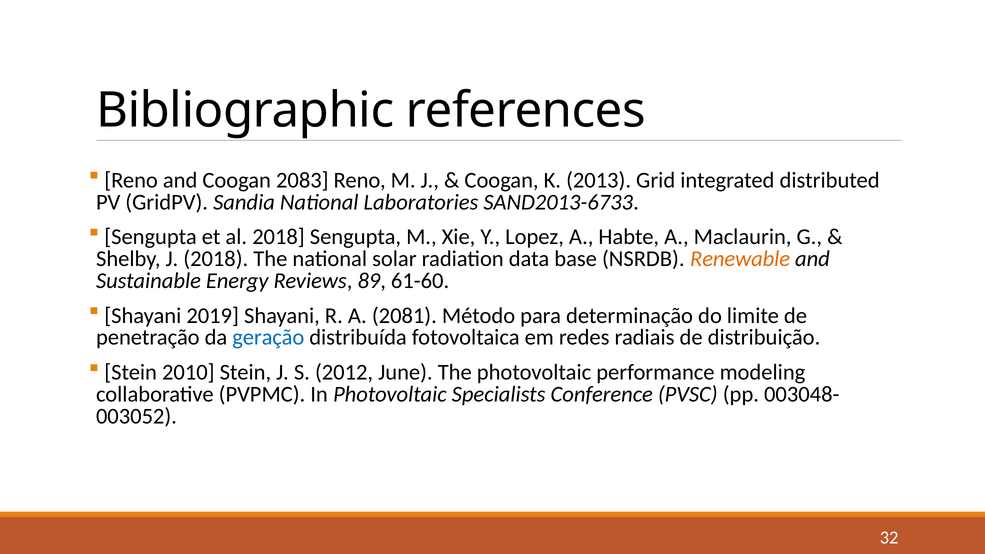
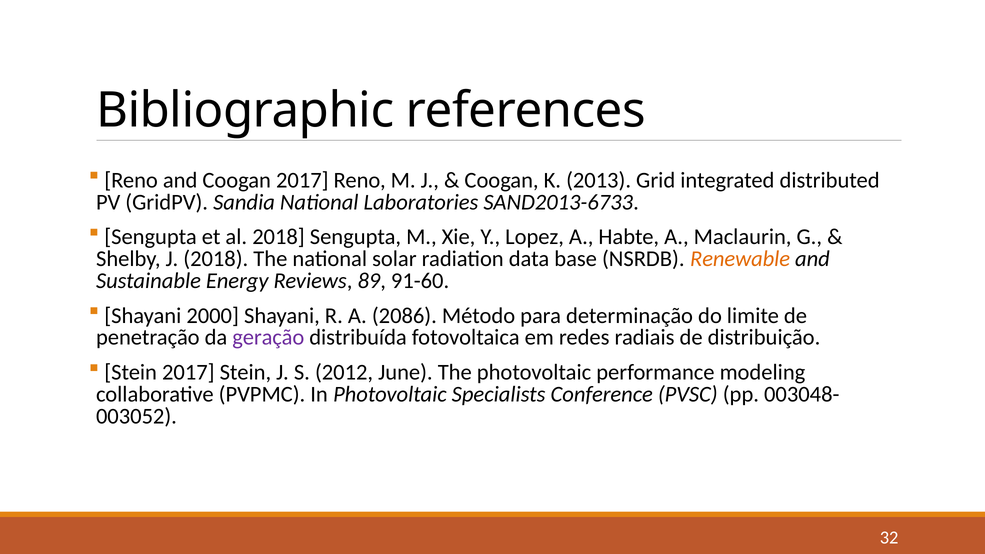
Coogan 2083: 2083 -> 2017 (302, 180)
61-60: 61-60 -> 91-60 (420, 281)
2019: 2019 -> 2000 (213, 316)
2081: 2081 -> 2086 (404, 316)
geração colour: blue -> purple (268, 338)
Stein 2010: 2010 -> 2017 (188, 372)
